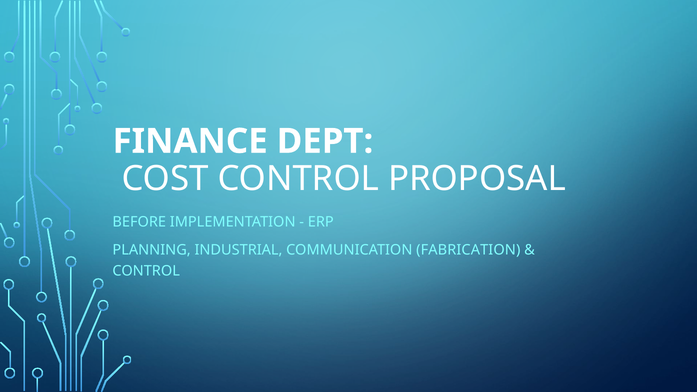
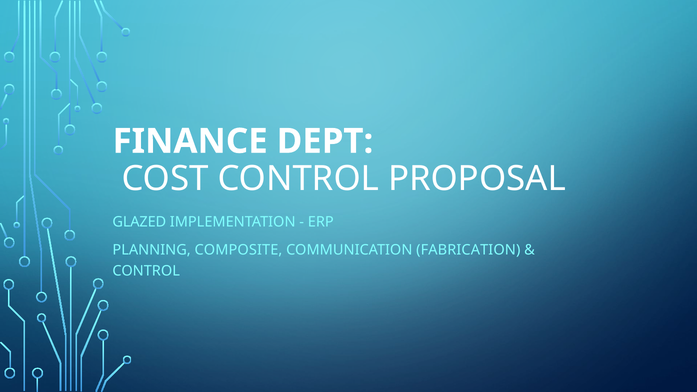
BEFORE: BEFORE -> GLAZED (139, 222)
INDUSTRIAL: INDUSTRIAL -> COMPOSITE (238, 250)
